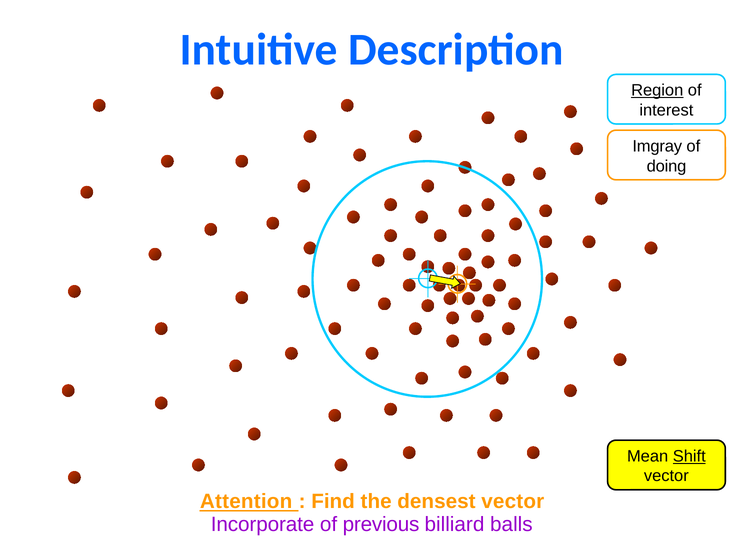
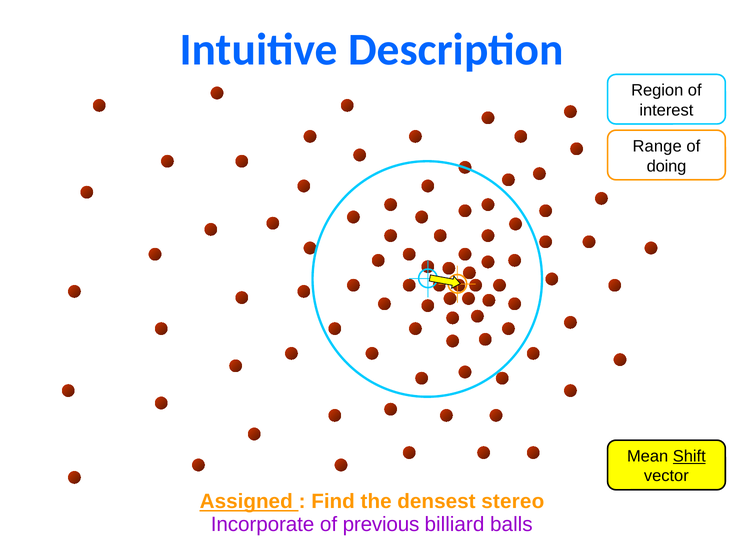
Region underline: present -> none (657, 90)
Imgray: Imgray -> Range (657, 146)
Attention: Attention -> Assigned (246, 502)
densest vector: vector -> stereo (513, 502)
